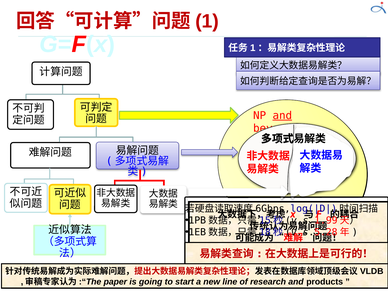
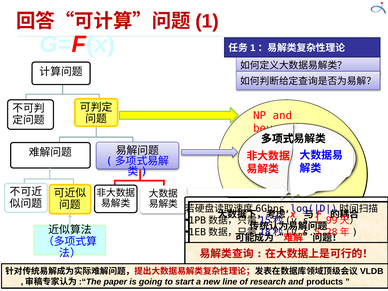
and underline: present -> none (282, 115)
